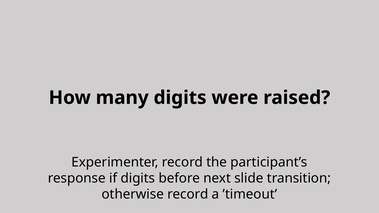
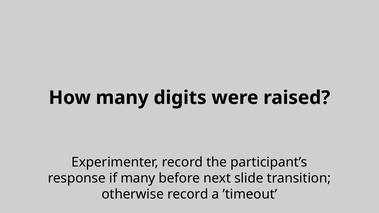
if digits: digits -> many (138, 178)
